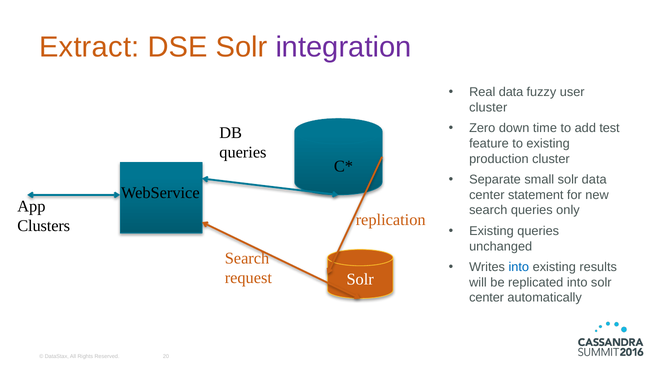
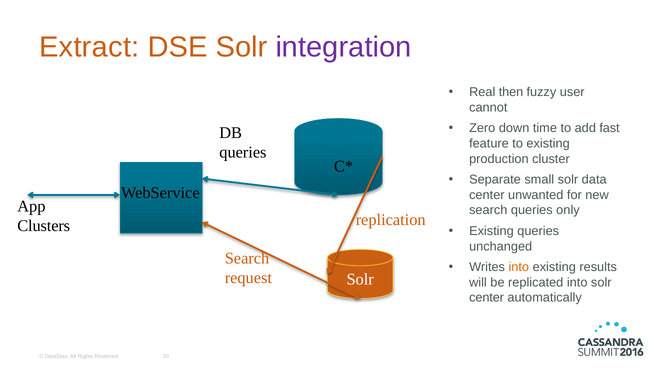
Real data: data -> then (511, 92)
cluster: cluster -> cannot (488, 108)
test: test -> fast (610, 128)
statement: statement -> unwanted (536, 195)
into colour: blue -> orange (519, 267)
